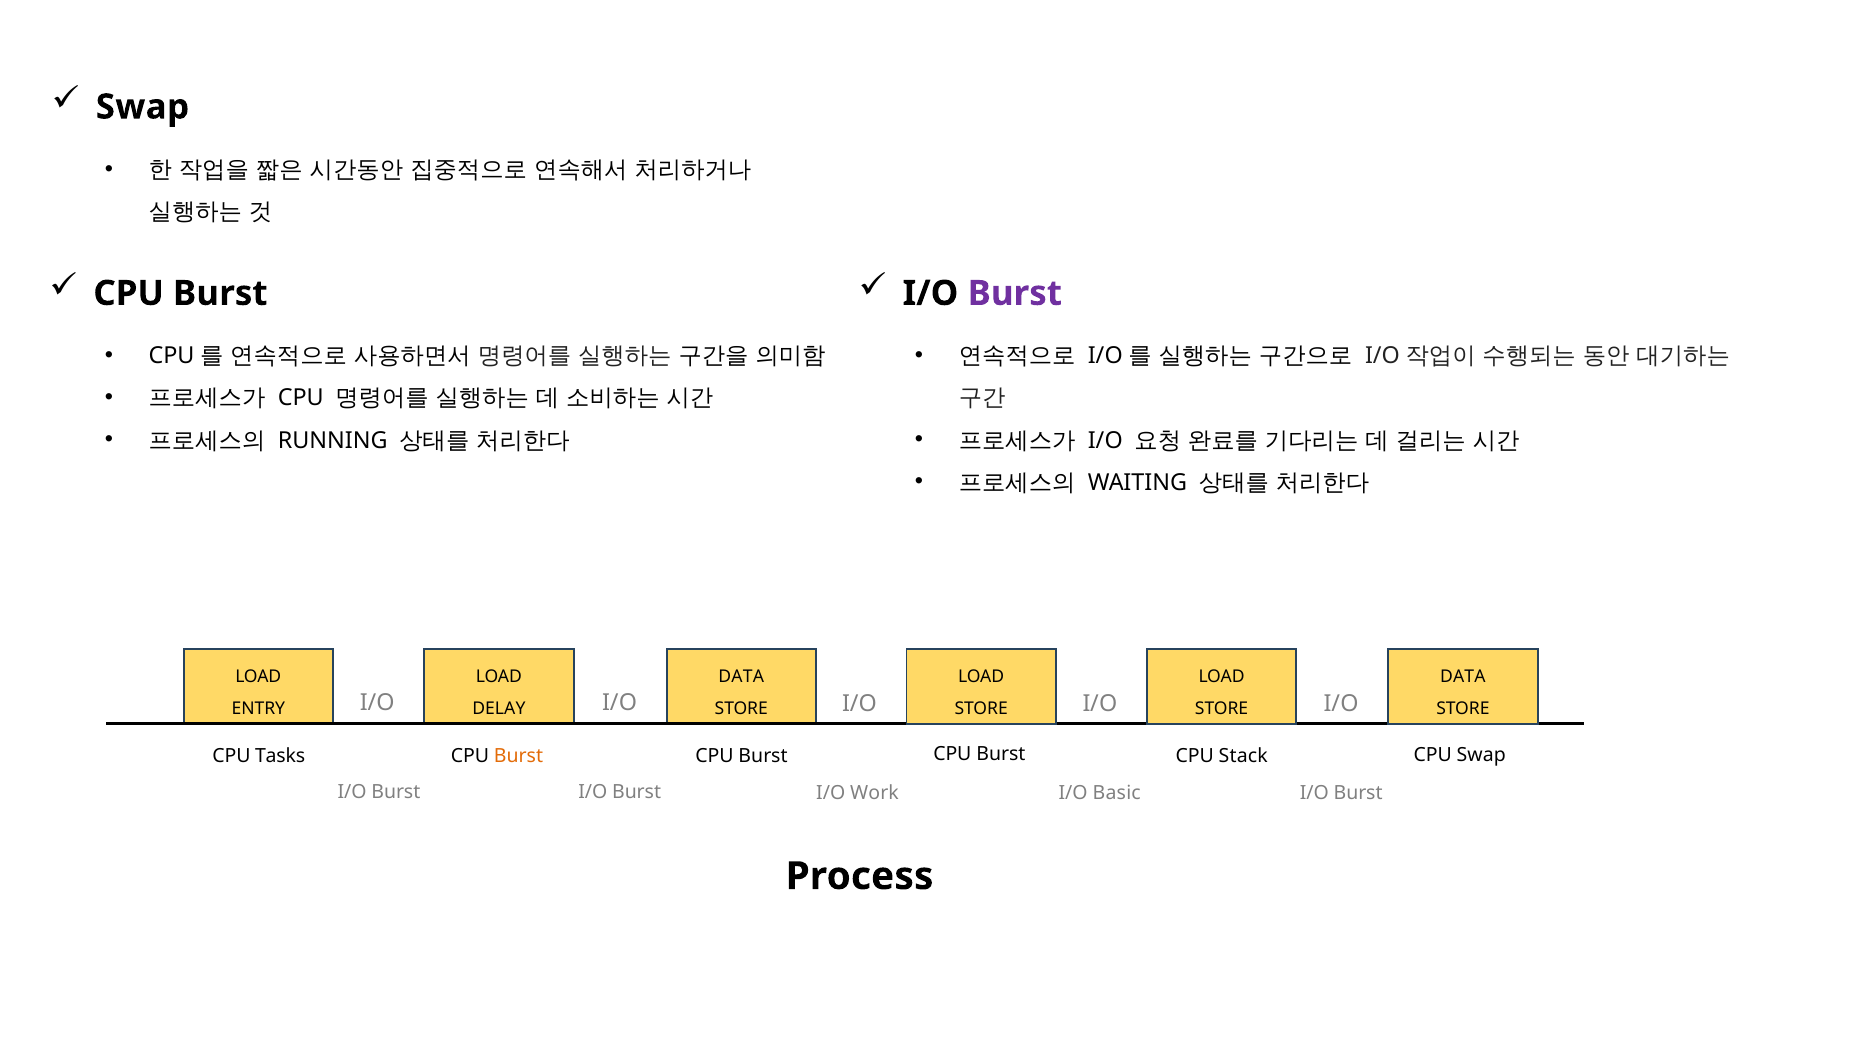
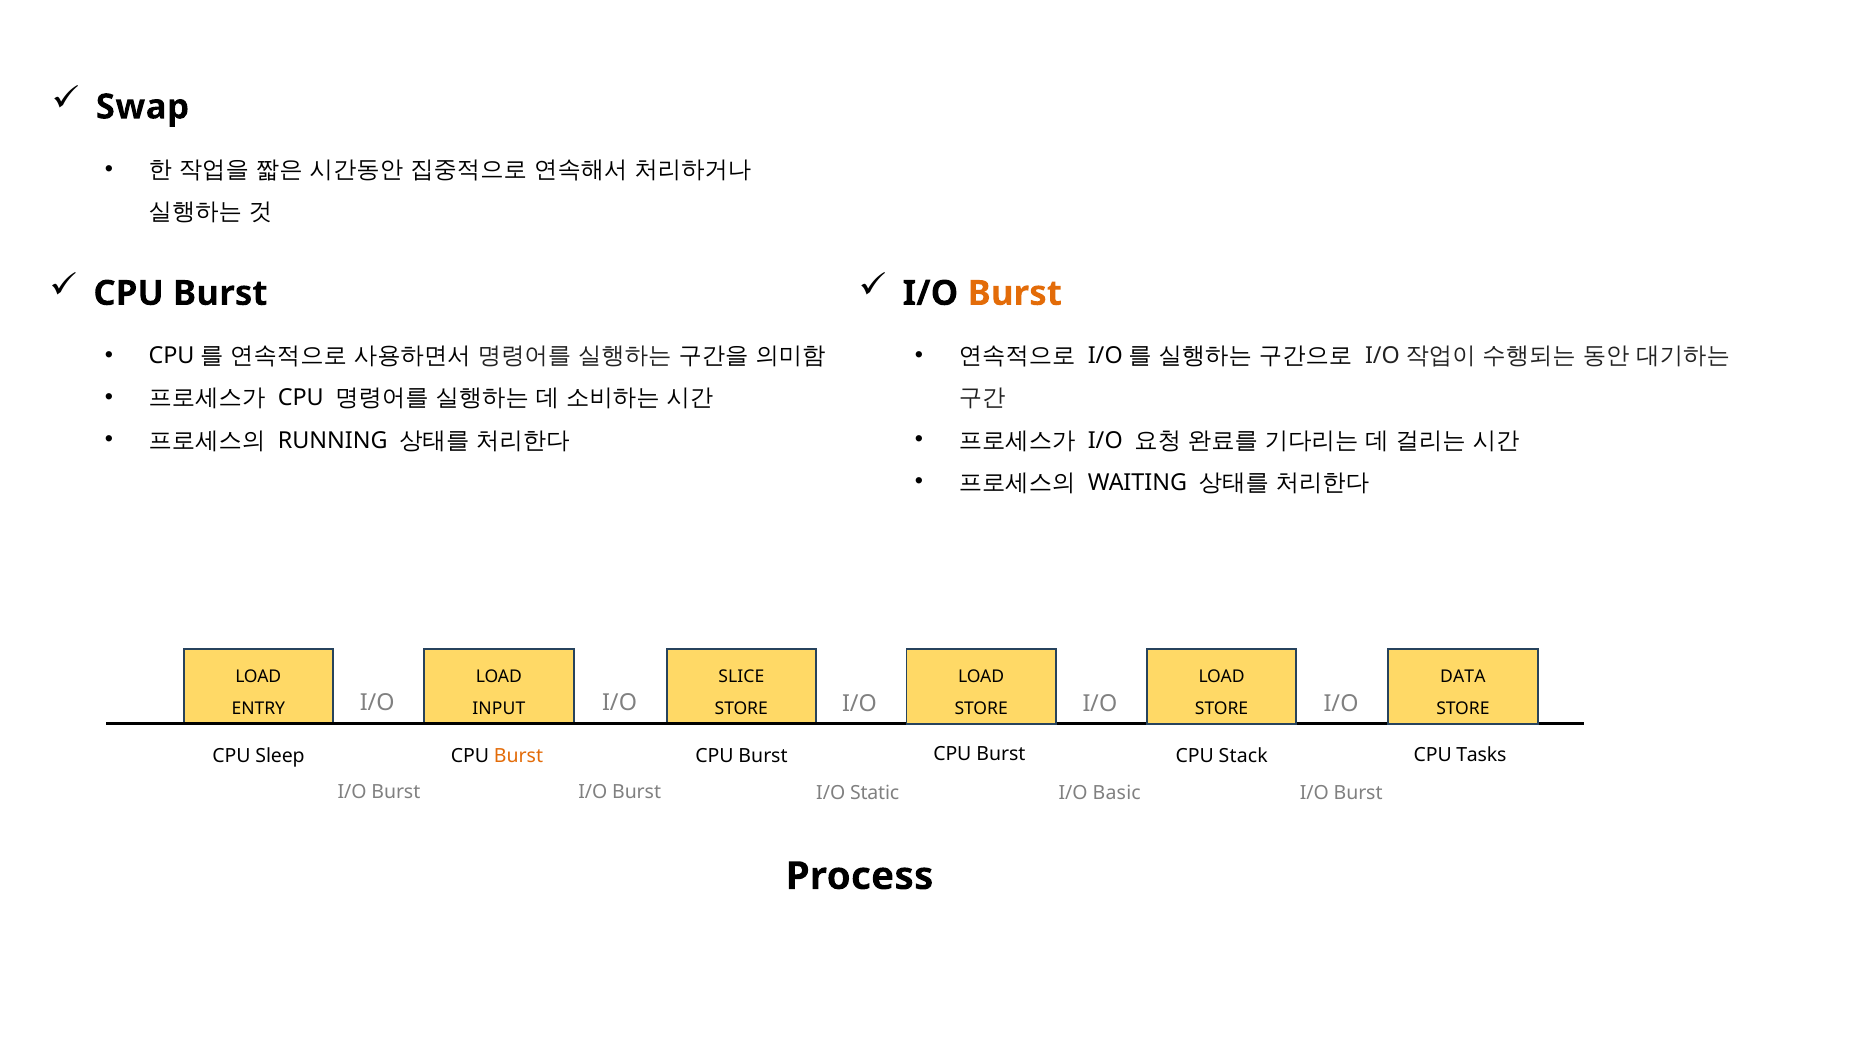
Burst colour: purple -> orange (1015, 293)
DATA: DATA -> SLICE (741, 677)
DELAY: DELAY -> INPUT (499, 709)
Tasks: Tasks -> Sleep (280, 756)
CPU Swap: Swap -> Tasks (1481, 755)
Work: Work -> Static (875, 793)
